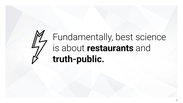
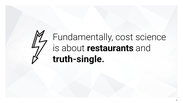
best: best -> cost (124, 37)
truth-public: truth-public -> truth-single (79, 59)
